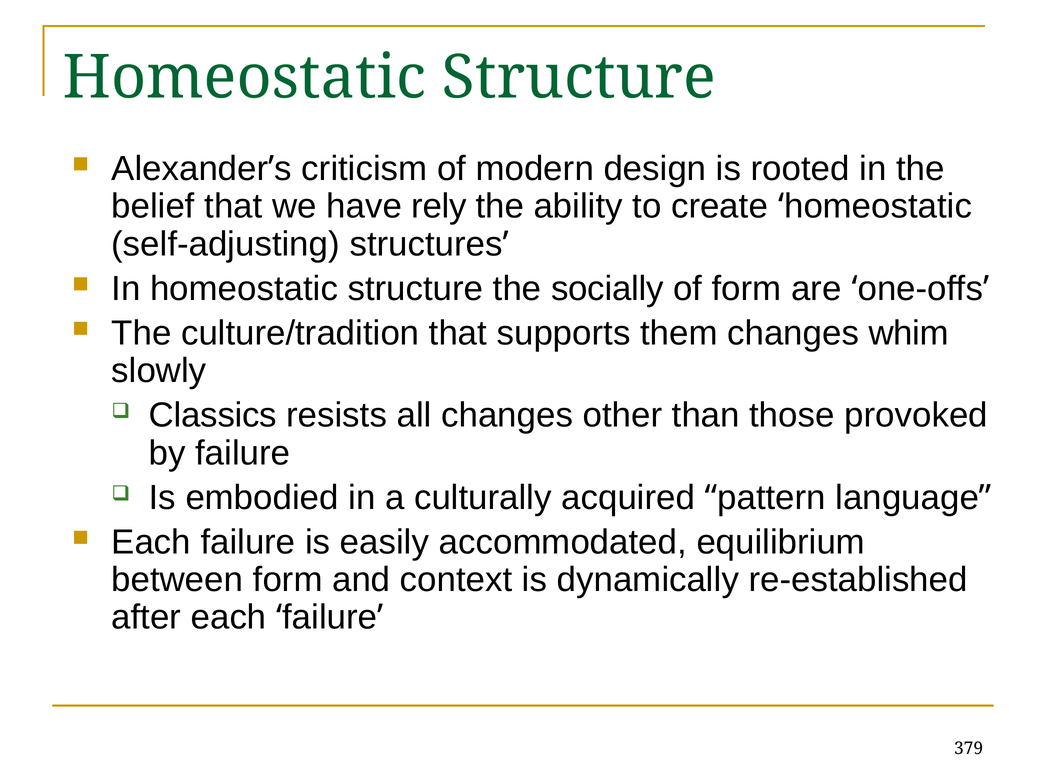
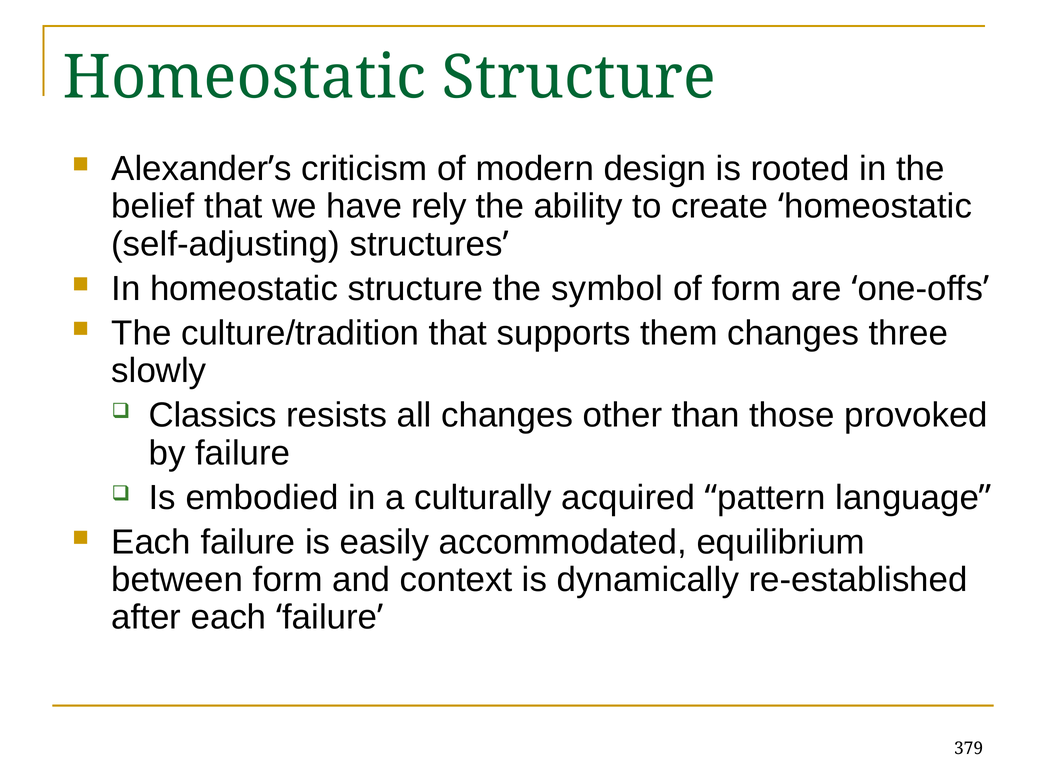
socially: socially -> symbol (607, 289)
whim: whim -> three (908, 333)
